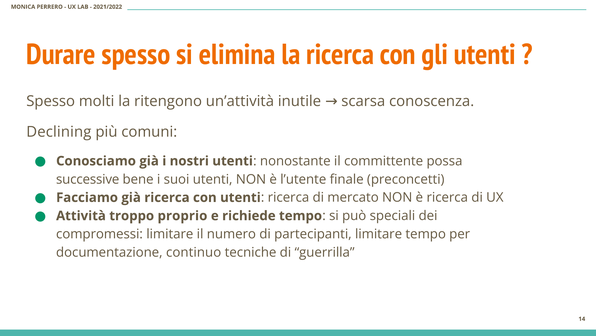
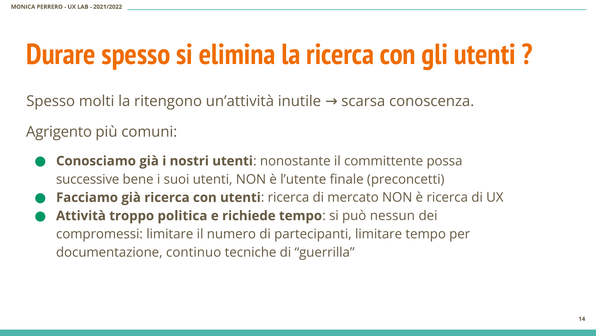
Declining: Declining -> Agrigento (59, 132)
proprio: proprio -> politica (182, 215)
speciali: speciali -> nessun (392, 215)
